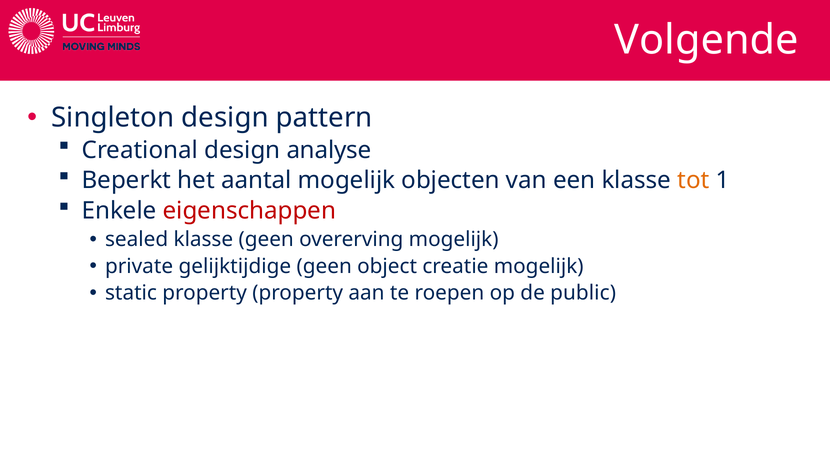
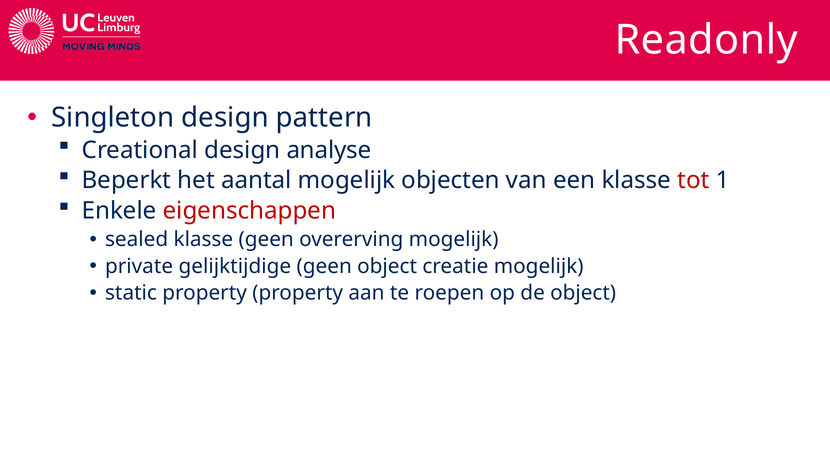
Volgende: Volgende -> Readonly (706, 40)
tot colour: orange -> red (693, 180)
de public: public -> object (583, 293)
